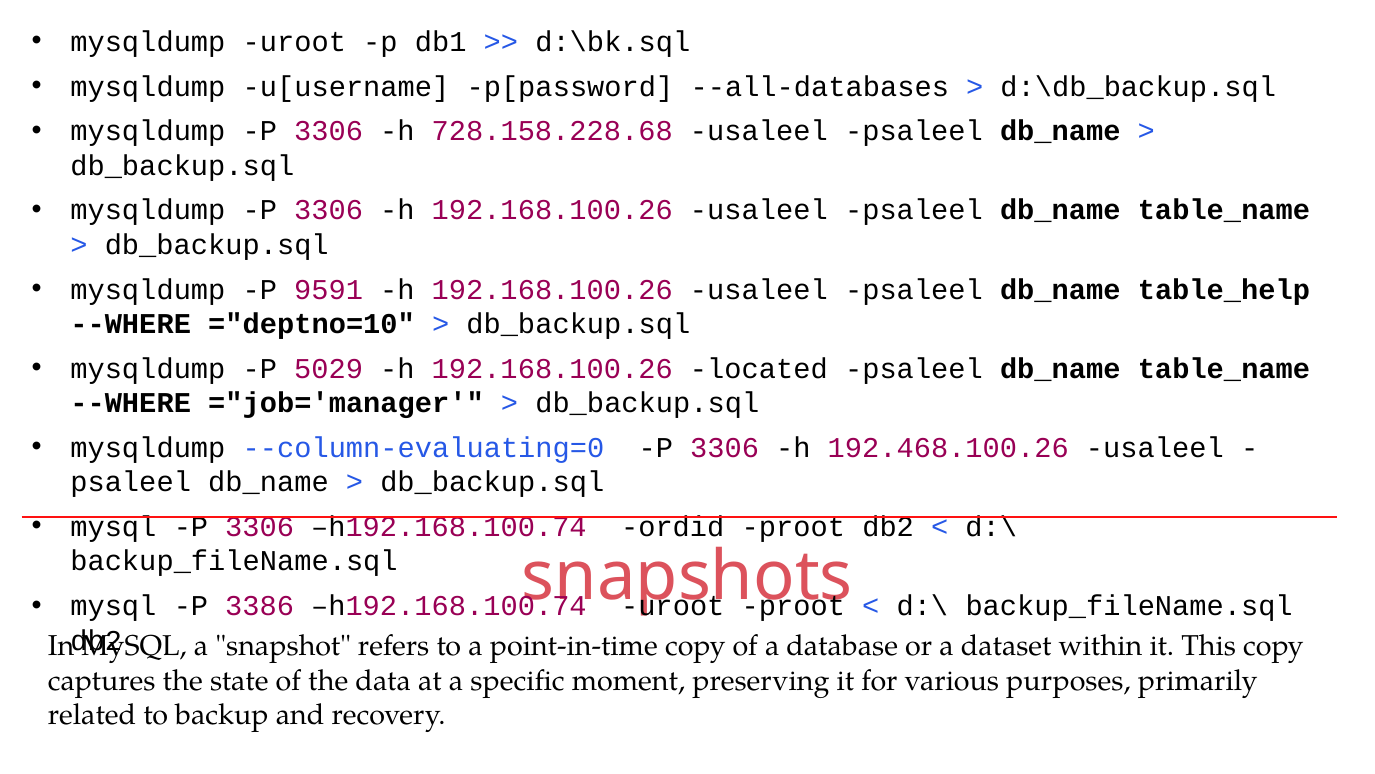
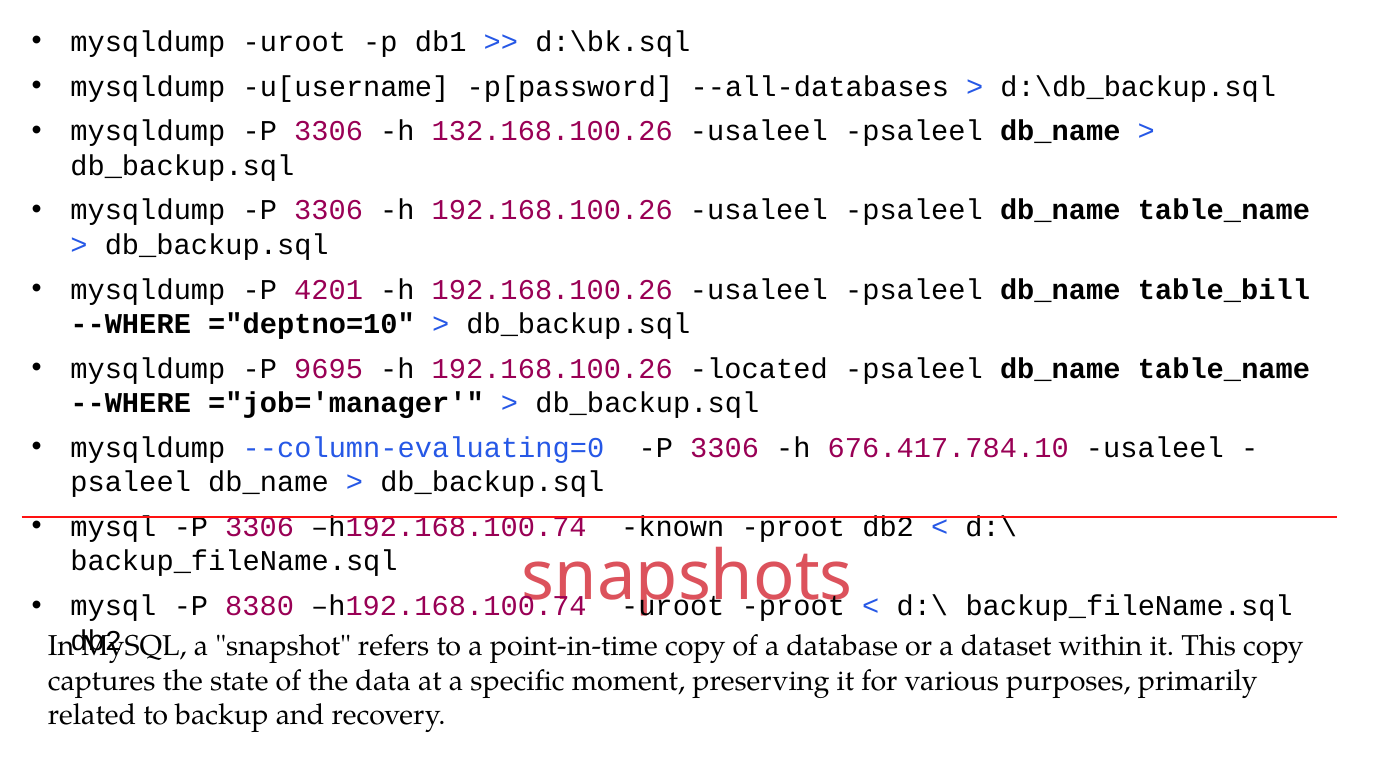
728.158.228.68: 728.158.228.68 -> 132.168.100.26 (552, 131)
9591: 9591 -> 4201 (329, 289)
table_help: table_help -> table_bill (1224, 289)
5029: 5029 -> 9695 (329, 369)
192.468.100.26: 192.468.100.26 -> 676.417.784.10 (948, 448)
ordid: ordid -> known (673, 527)
3386: 3386 -> 8380 (260, 606)
